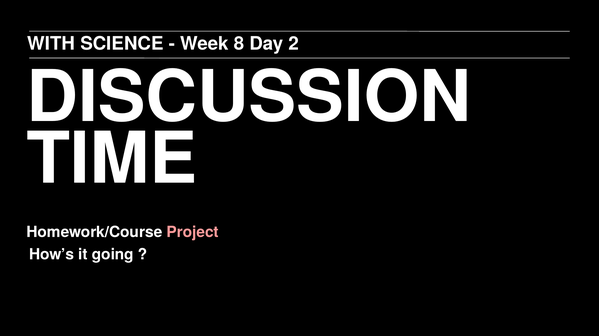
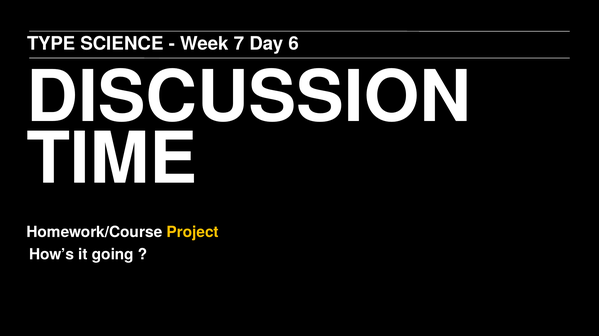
WITH: WITH -> TYPE (51, 44)
8: 8 -> 7 (239, 44)
2: 2 -> 6 (294, 44)
Project colour: pink -> yellow (193, 232)
